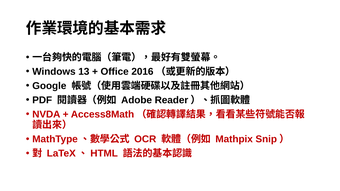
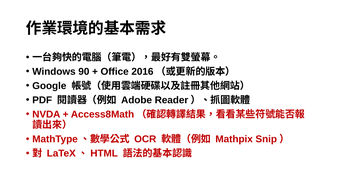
13: 13 -> 90 (84, 72)
